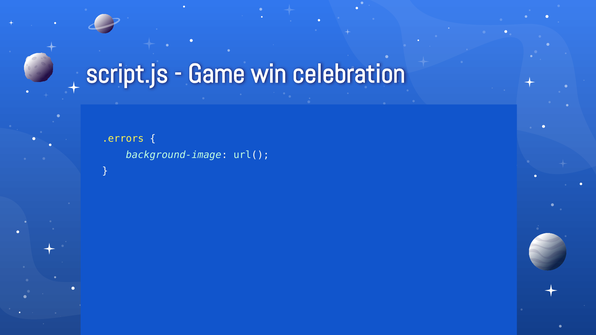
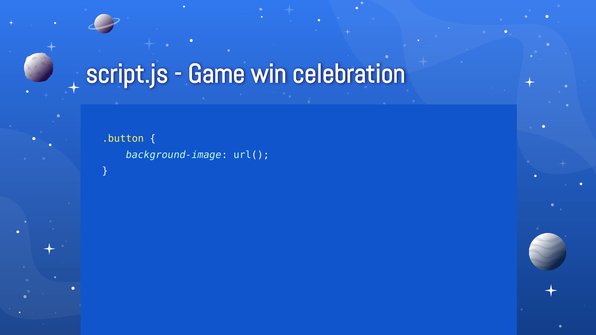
.errors: .errors -> .button (123, 139)
